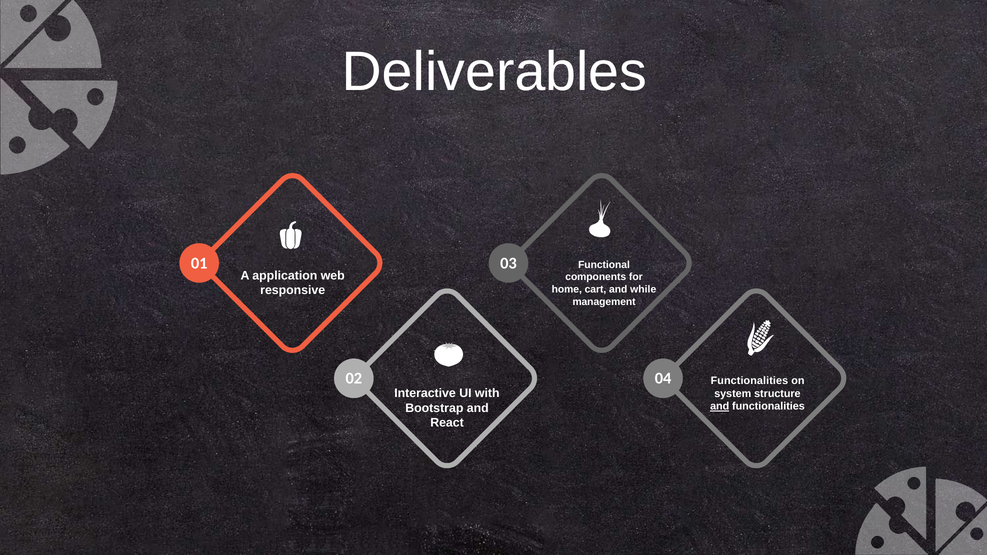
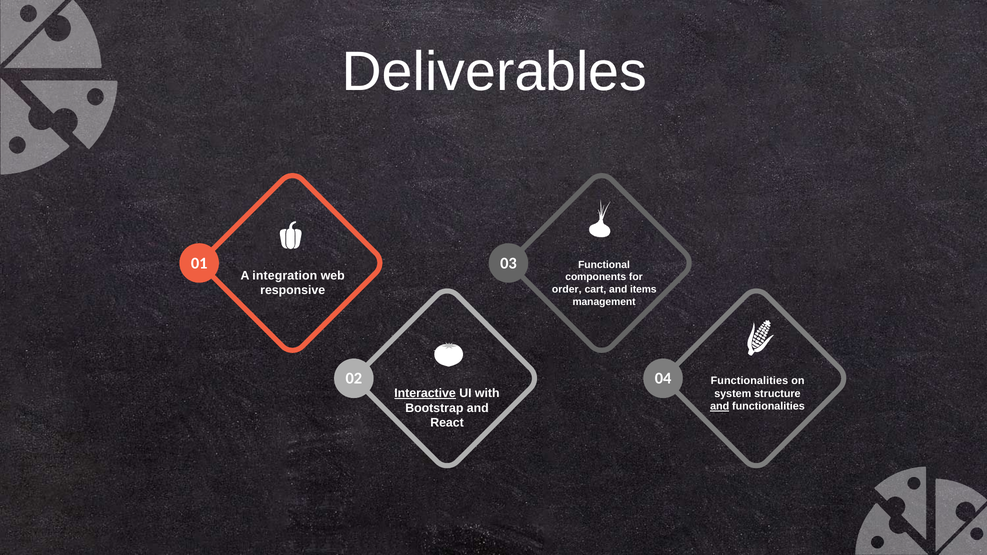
application: application -> integration (285, 276)
home: home -> order (567, 290)
while: while -> items (643, 290)
Interactive underline: none -> present (425, 393)
